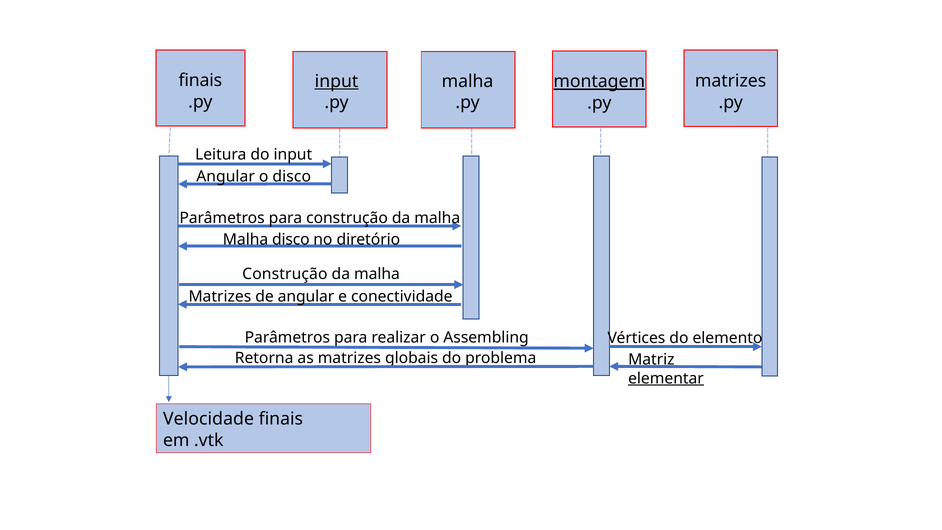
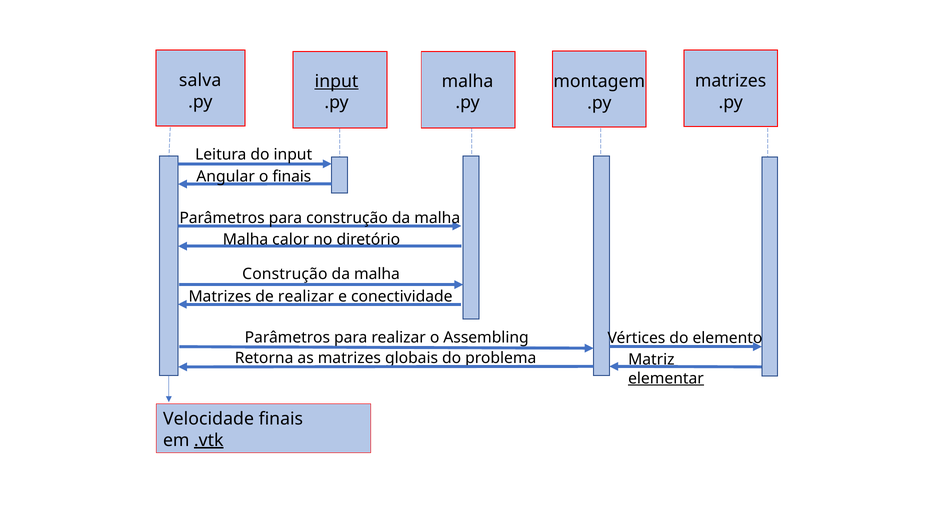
finais: finais -> salva (200, 81)
montagem underline: present -> none (599, 82)
o disco: disco -> finais (292, 176)
Malha disco: disco -> calor (291, 239)
de angular: angular -> realizar (306, 296)
.vtk underline: none -> present (209, 440)
